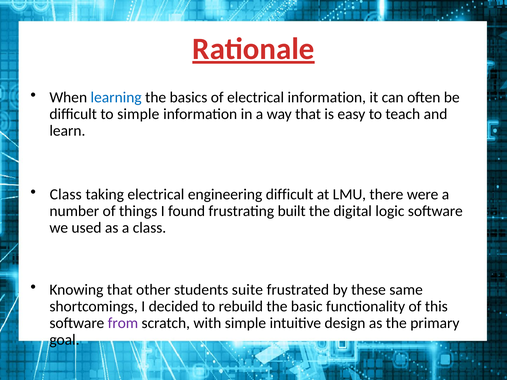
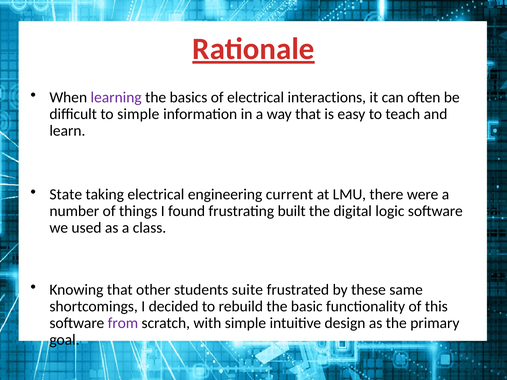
learning colour: blue -> purple (116, 97)
electrical information: information -> interactions (327, 97)
Class: Class -> State (66, 195)
engineering difficult: difficult -> current (289, 195)
